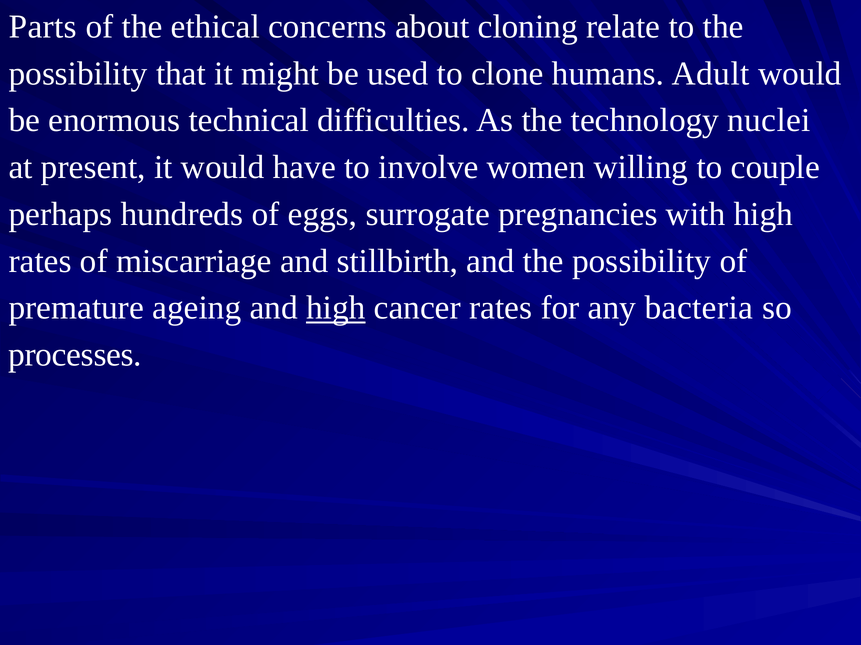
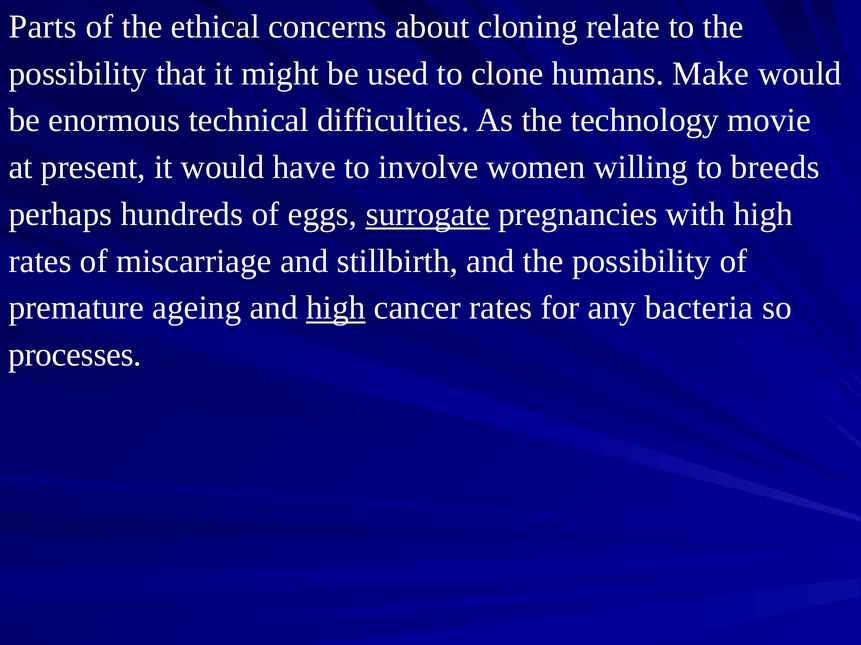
Adult: Adult -> Make (711, 74)
nuclei: nuclei -> movie (769, 121)
couple: couple -> breeds (775, 167)
surrogate underline: none -> present (428, 214)
